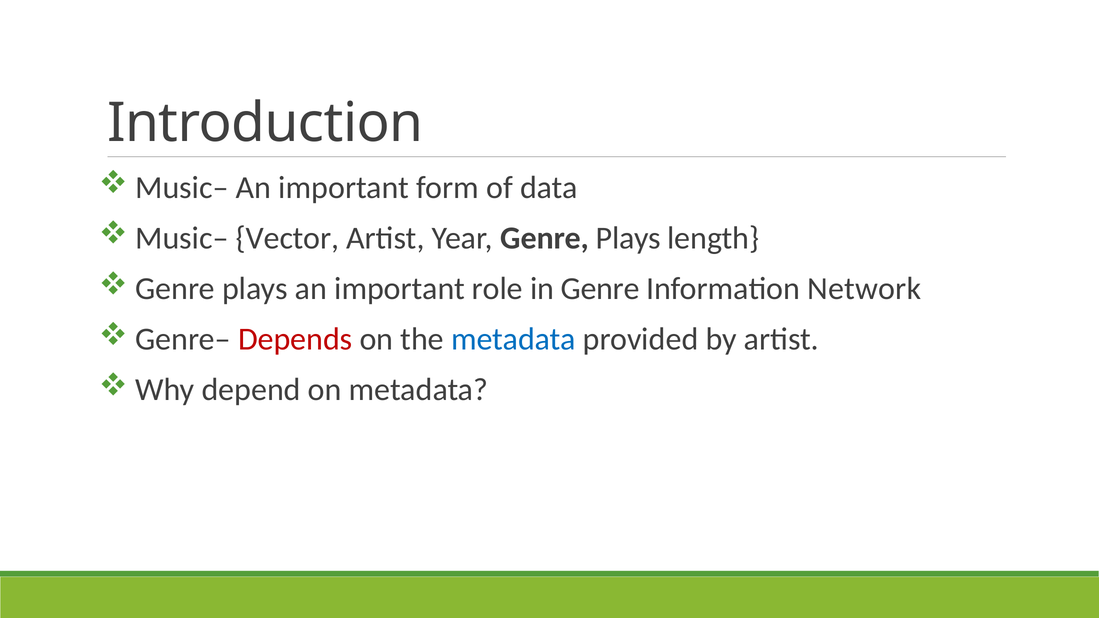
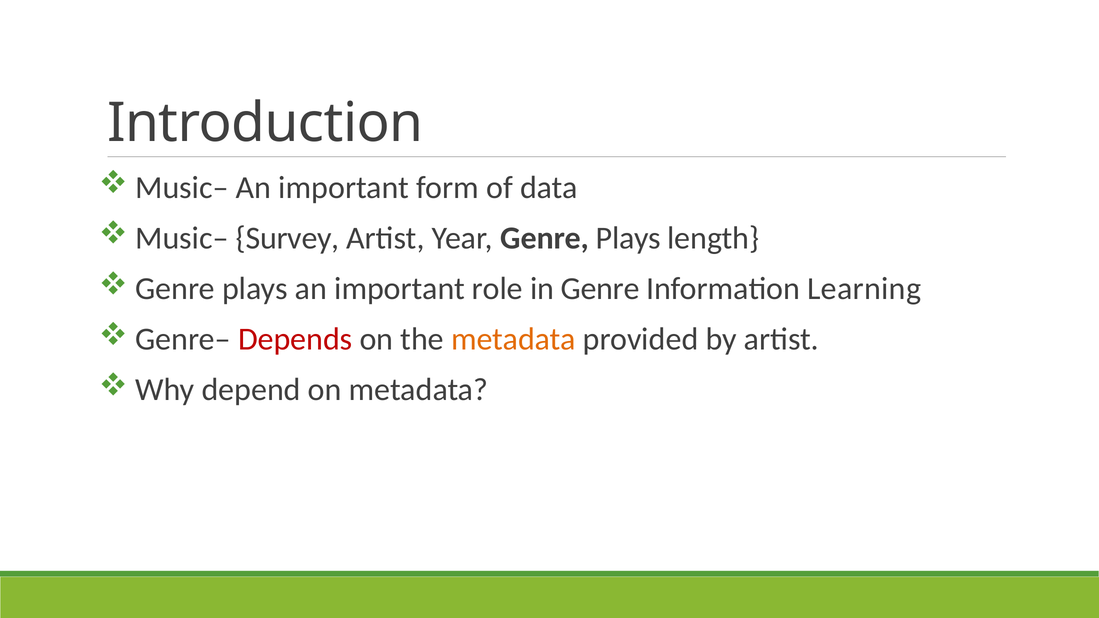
Vector: Vector -> Survey (288, 238)
Network: Network -> Learning (864, 289)
metadata colour: blue -> orange (513, 339)
